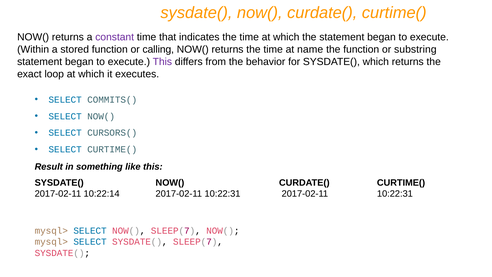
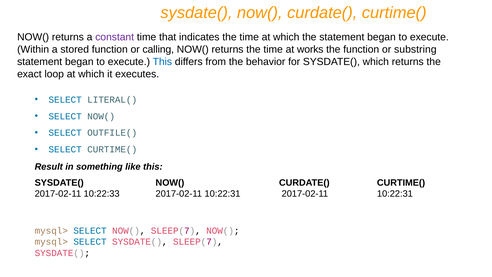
name: name -> works (310, 49)
This colour: purple -> blue (162, 62)
COMMITS(: COMMITS( -> LITERAL( (112, 100)
CURSORS(: CURSORS( -> OUTFILE( (112, 133)
10:22:14: 10:22:14 -> 10:22:33 (102, 194)
